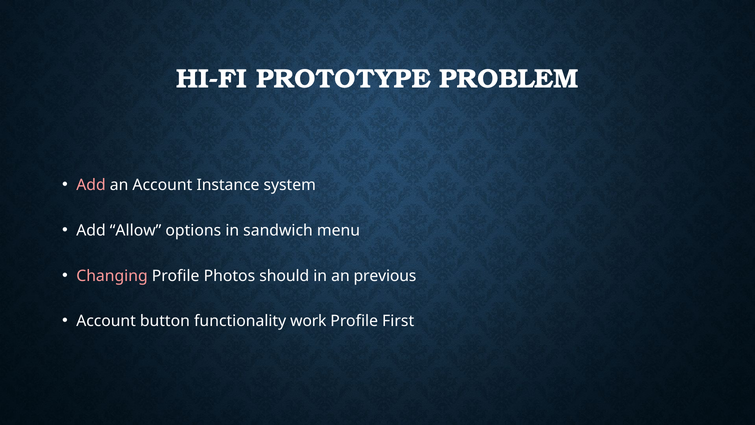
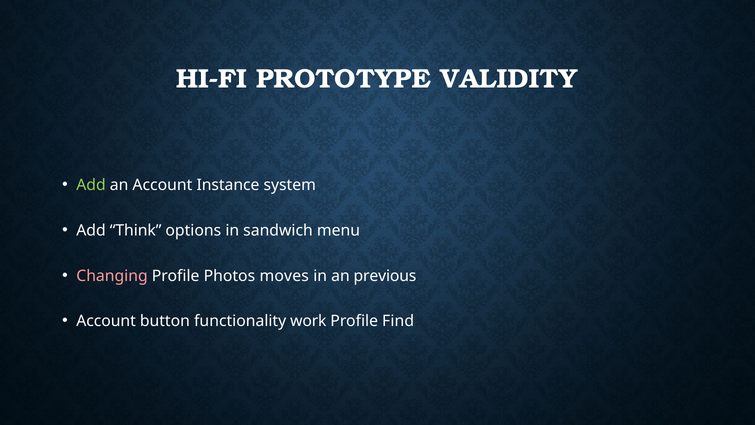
PROBLEM: PROBLEM -> VALIDITY (509, 79)
Add colour: pink -> light green (91, 185)
Allow: Allow -> Think (136, 230)
should: should -> moves (284, 276)
First: First -> Find (398, 321)
